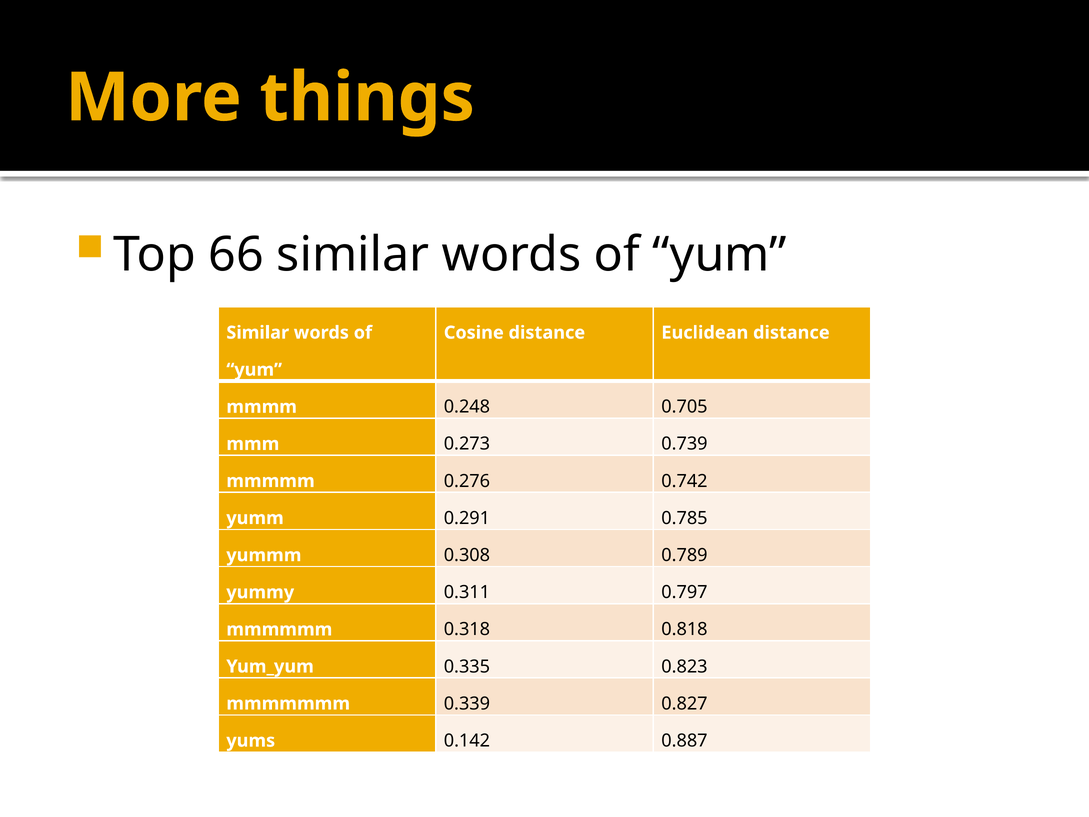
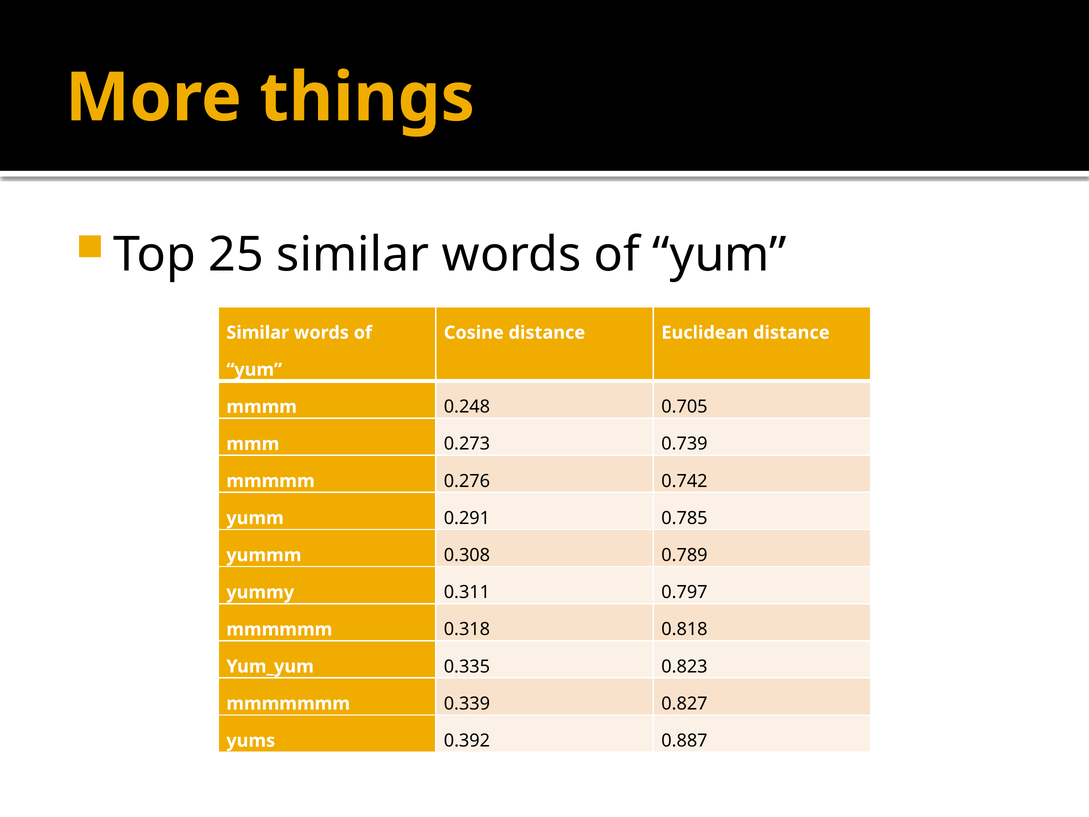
66: 66 -> 25 (236, 255)
0.142: 0.142 -> 0.392 (467, 740)
